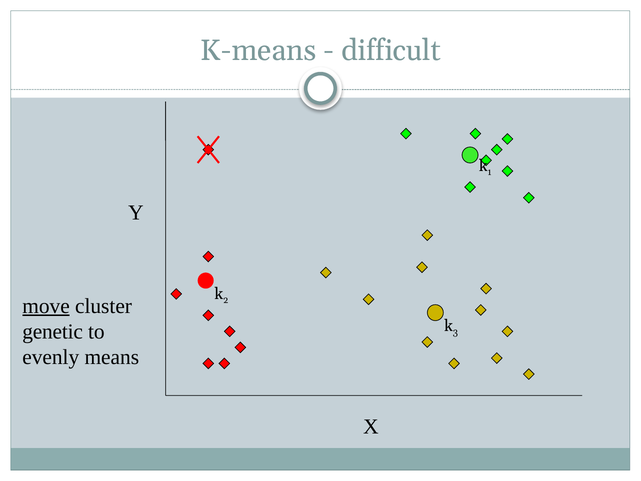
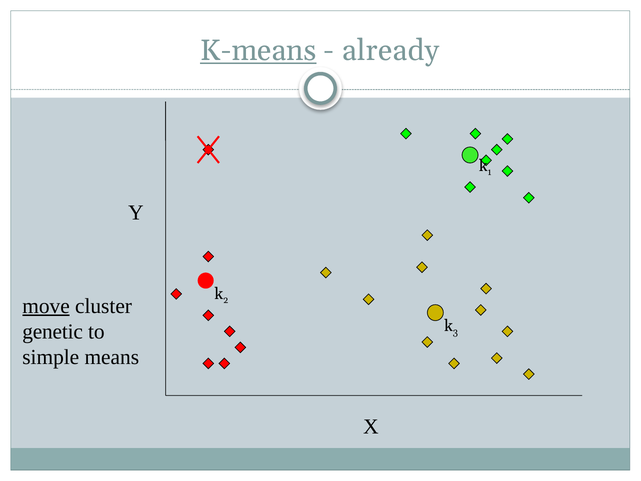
K-means underline: none -> present (258, 50)
difficult: difficult -> already (391, 50)
evenly: evenly -> simple (51, 357)
